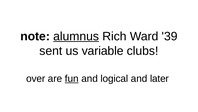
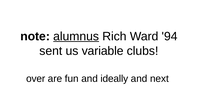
39: 39 -> 94 (170, 36)
fun underline: present -> none (72, 78)
logical: logical -> ideally (114, 78)
later: later -> next (159, 78)
